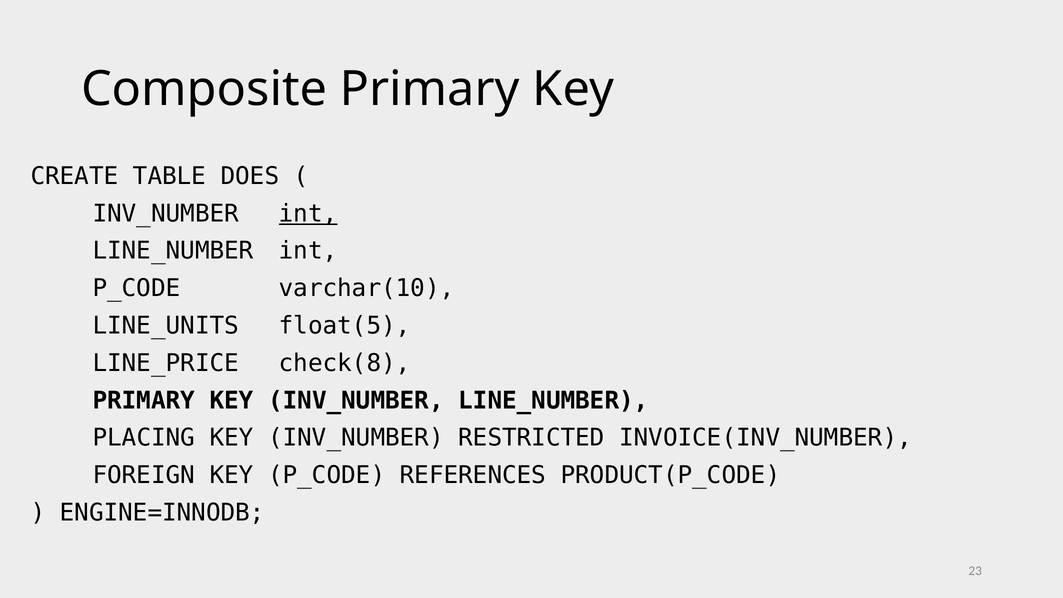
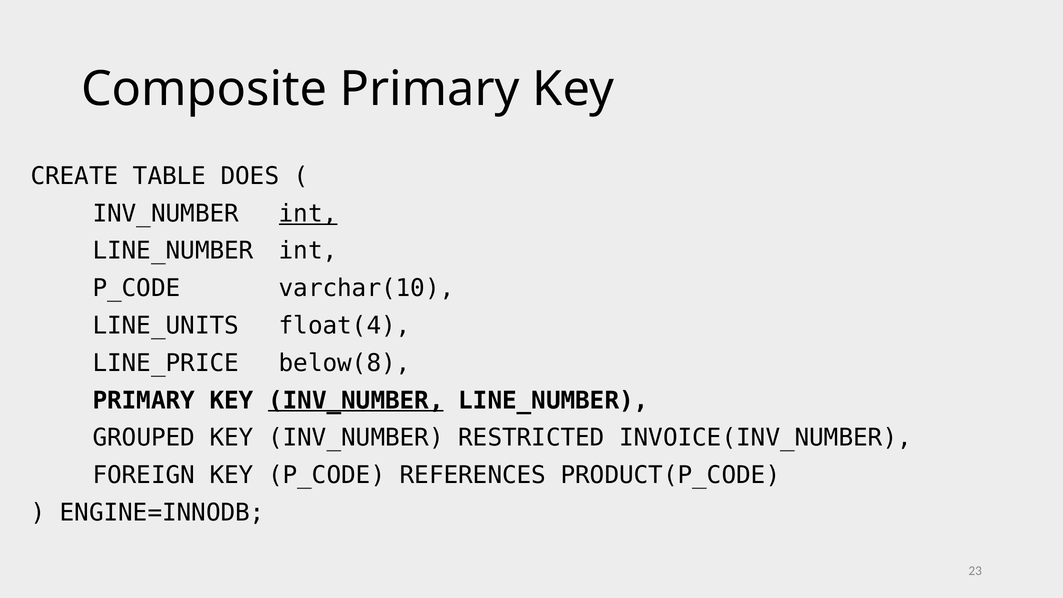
float(5: float(5 -> float(4 (345, 326)
check(8: check(8 -> below(8 (345, 363)
INV_NUMBER underline: none -> present (356, 400)
PLACING: PLACING -> GROUPED (144, 438)
